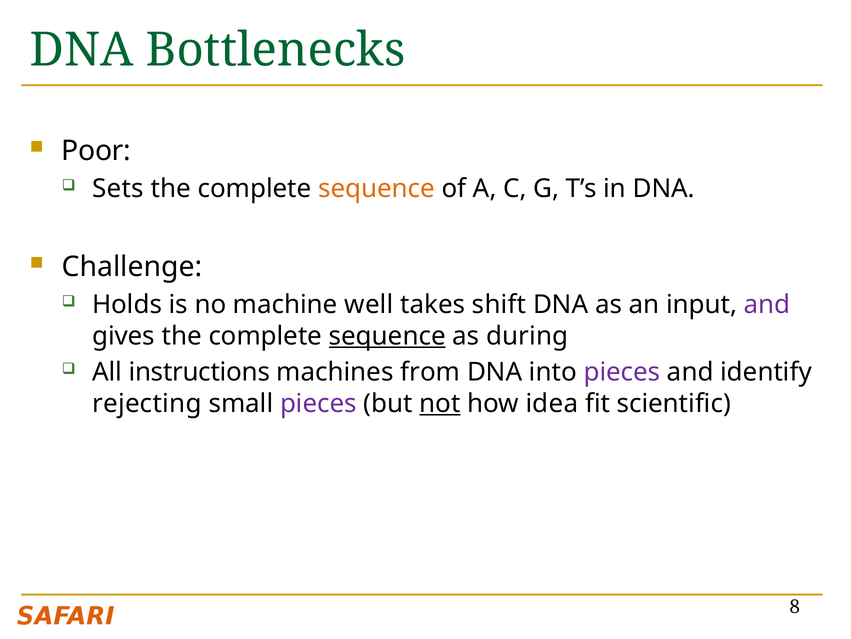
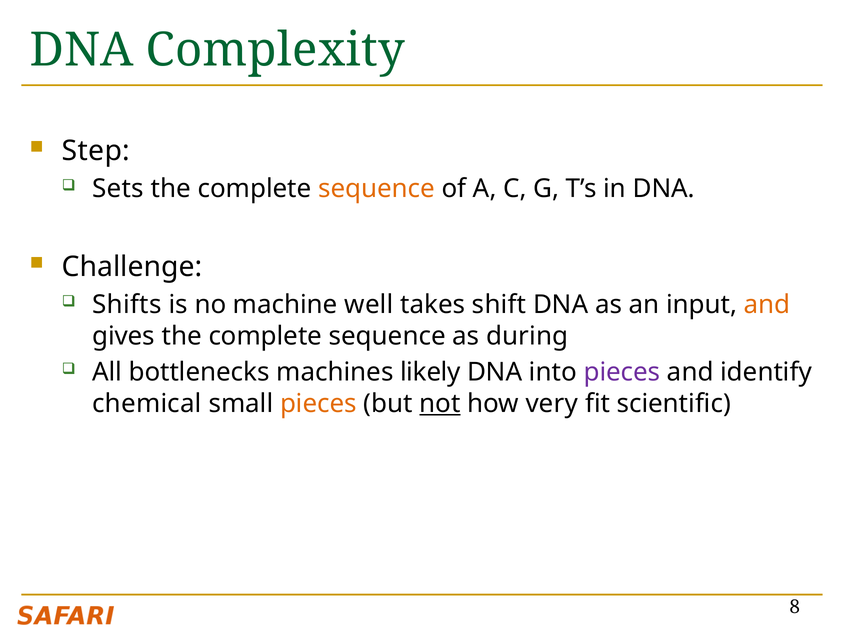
Bottlenecks: Bottlenecks -> Complexity (275, 50)
Poor: Poor -> Step (96, 151)
Holds: Holds -> Shifts (127, 304)
and colour: purple -> orange (767, 304)
sequence underline: present -> none (387, 336)
instructions: instructions -> bottlenecks (199, 372)
from: from -> likely (430, 372)
rejecting: rejecting -> chemical (147, 403)
pieces colour: purple -> orange (318, 403)
idea: idea -> very (552, 403)
